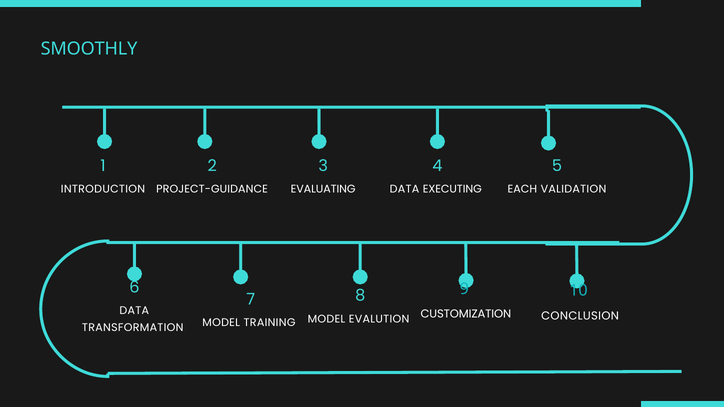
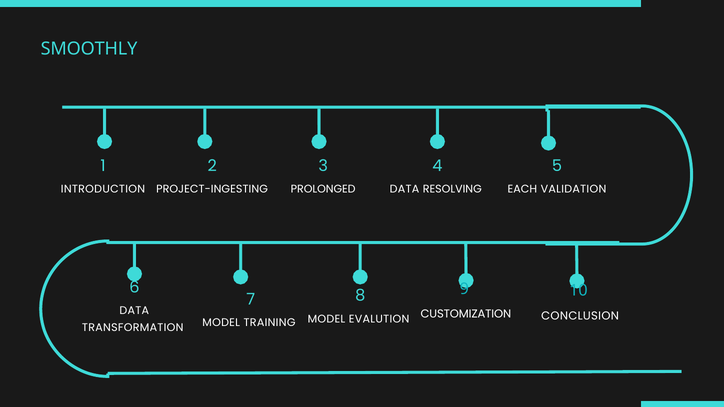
PROJECT-GUIDANCE: PROJECT-GUIDANCE -> PROJECT-INGESTING (212, 189)
EVALUATING: EVALUATING -> PROLONGED (323, 189)
EXECUTING: EXECUTING -> RESOLVING (452, 189)
